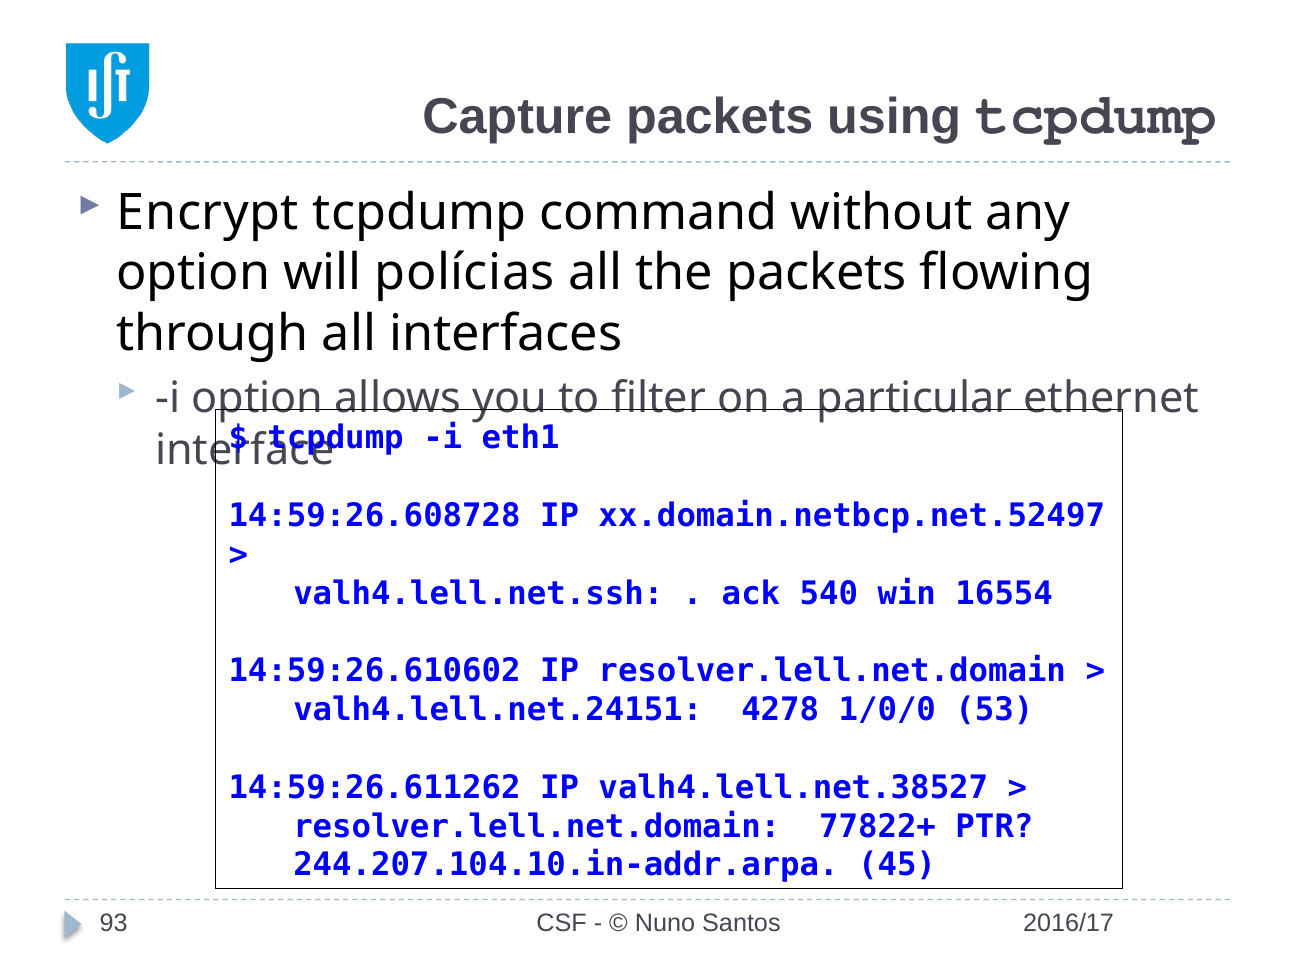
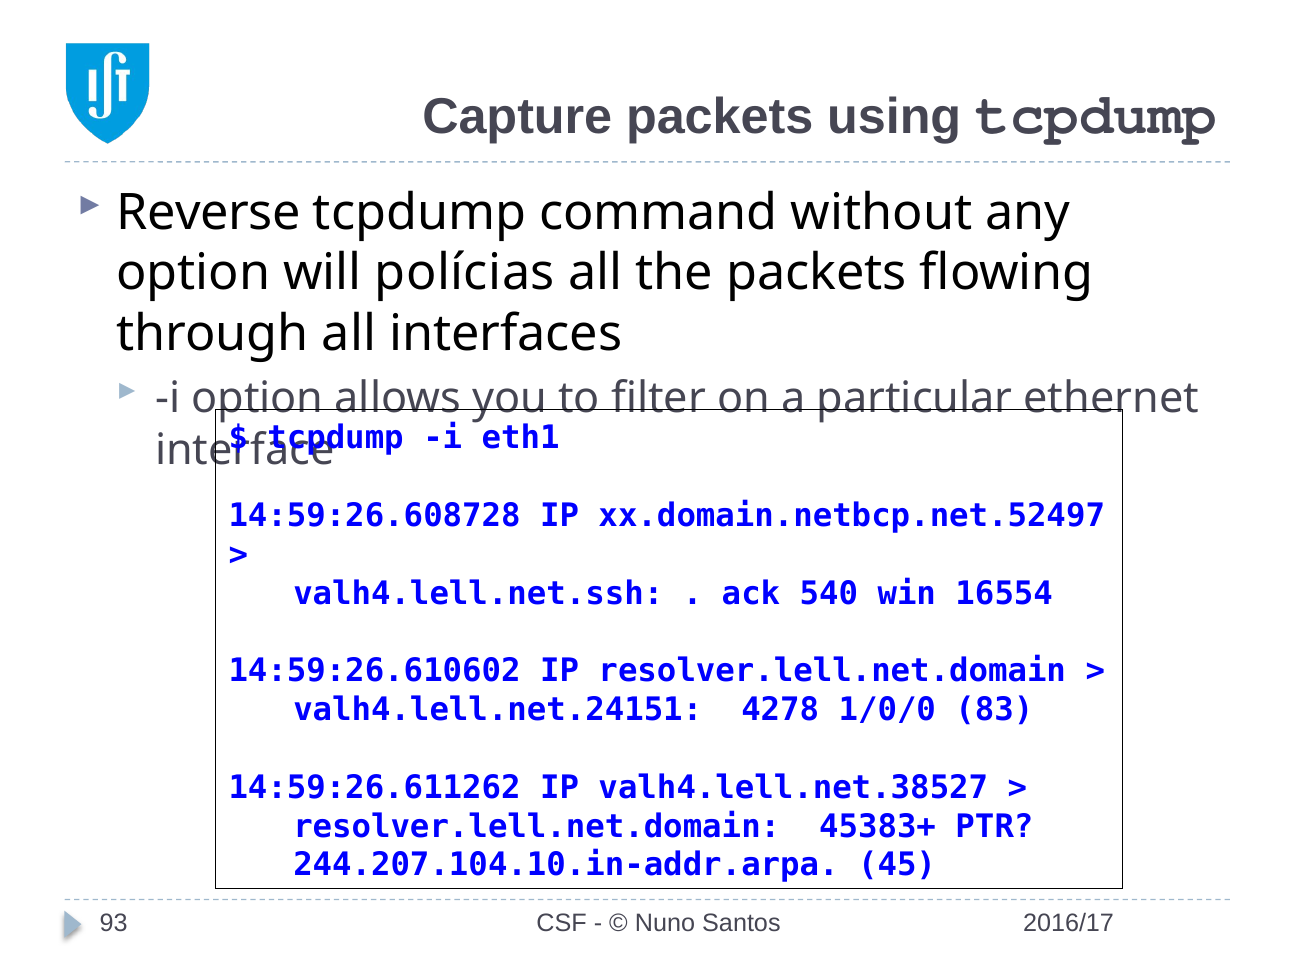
Encrypt: Encrypt -> Reverse (208, 213)
53: 53 -> 83 (994, 710)
77822+: 77822+ -> 45383+ (878, 827)
